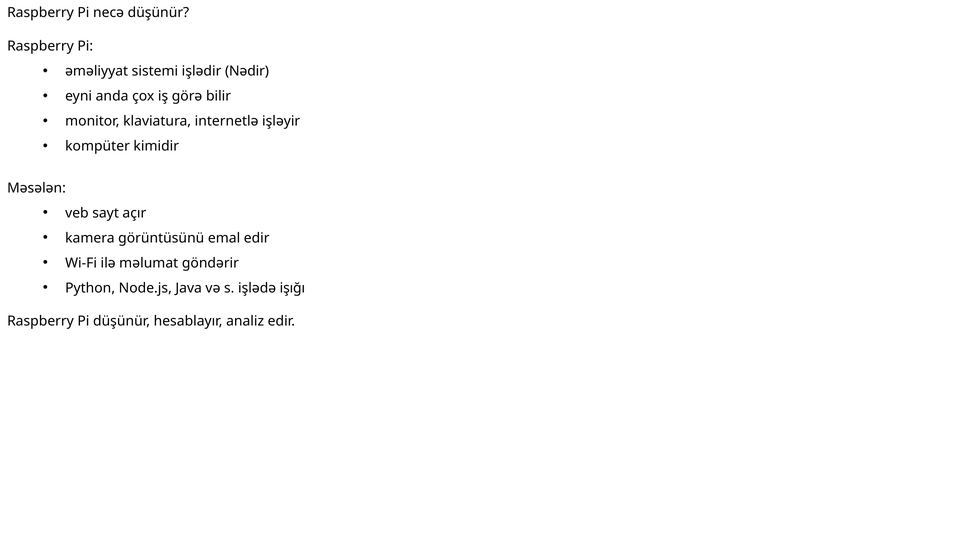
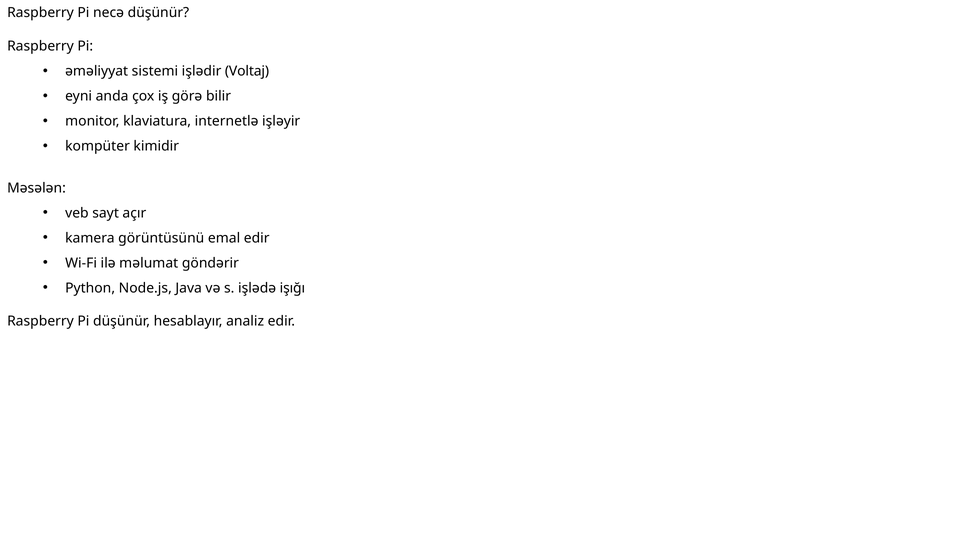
Nədir: Nədir -> Voltaj (247, 71)
